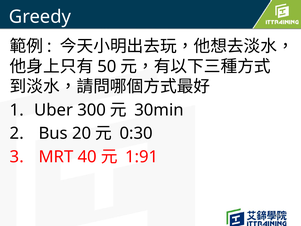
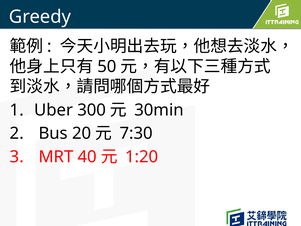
0:30: 0:30 -> 7:30 (136, 133)
1:91: 1:91 -> 1:20 (142, 157)
